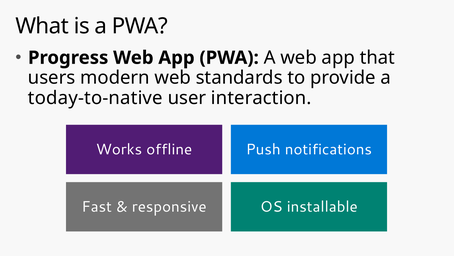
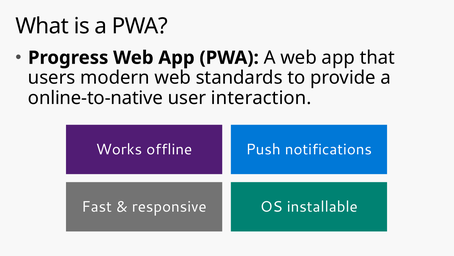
today-to-native: today-to-native -> online-to-native (96, 98)
